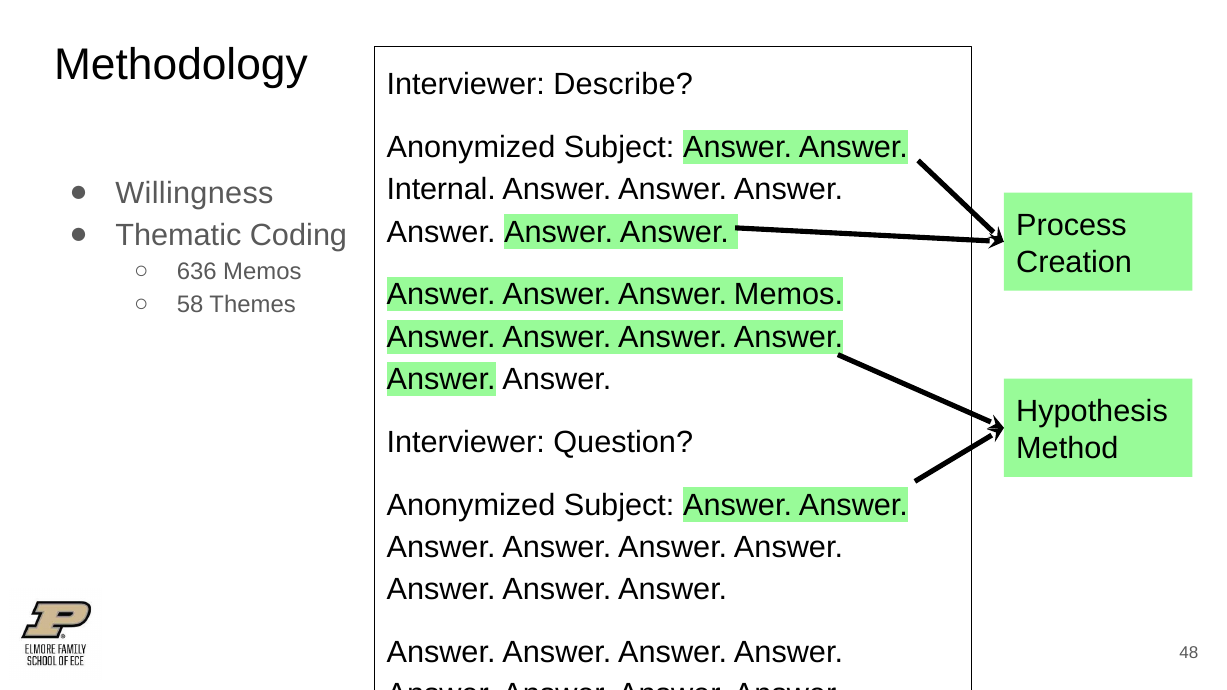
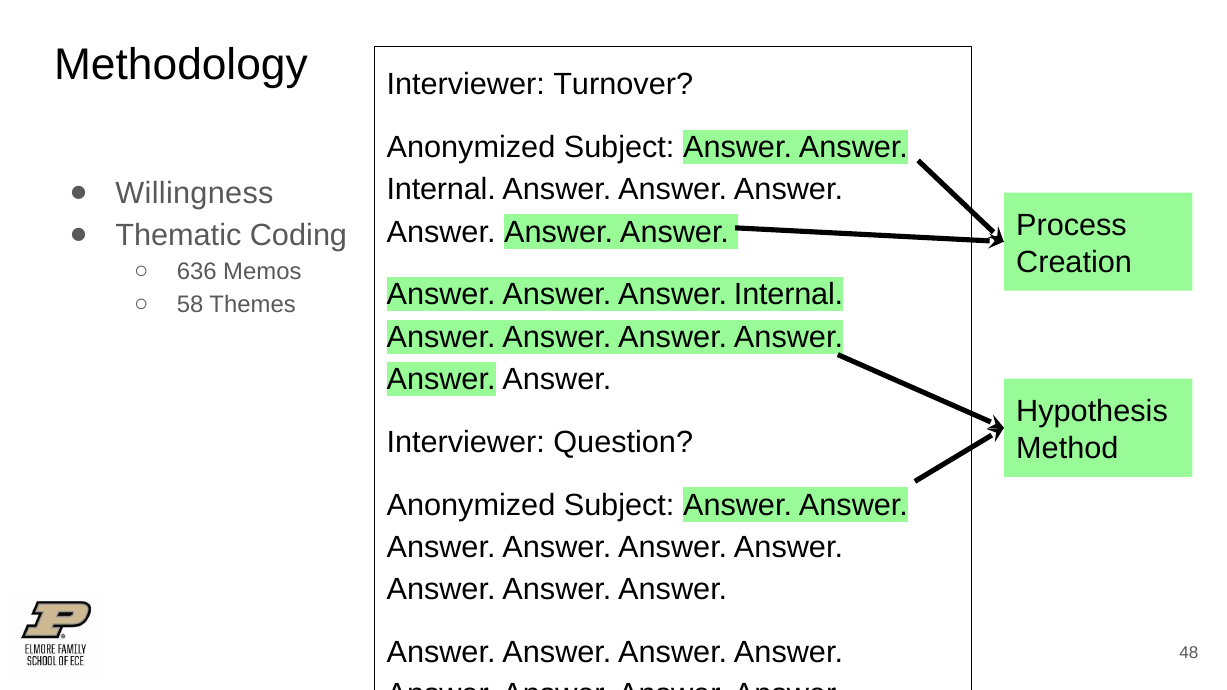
Describe: Describe -> Turnover (623, 85)
Answer Answer Answer Memos: Memos -> Internal (789, 295)
